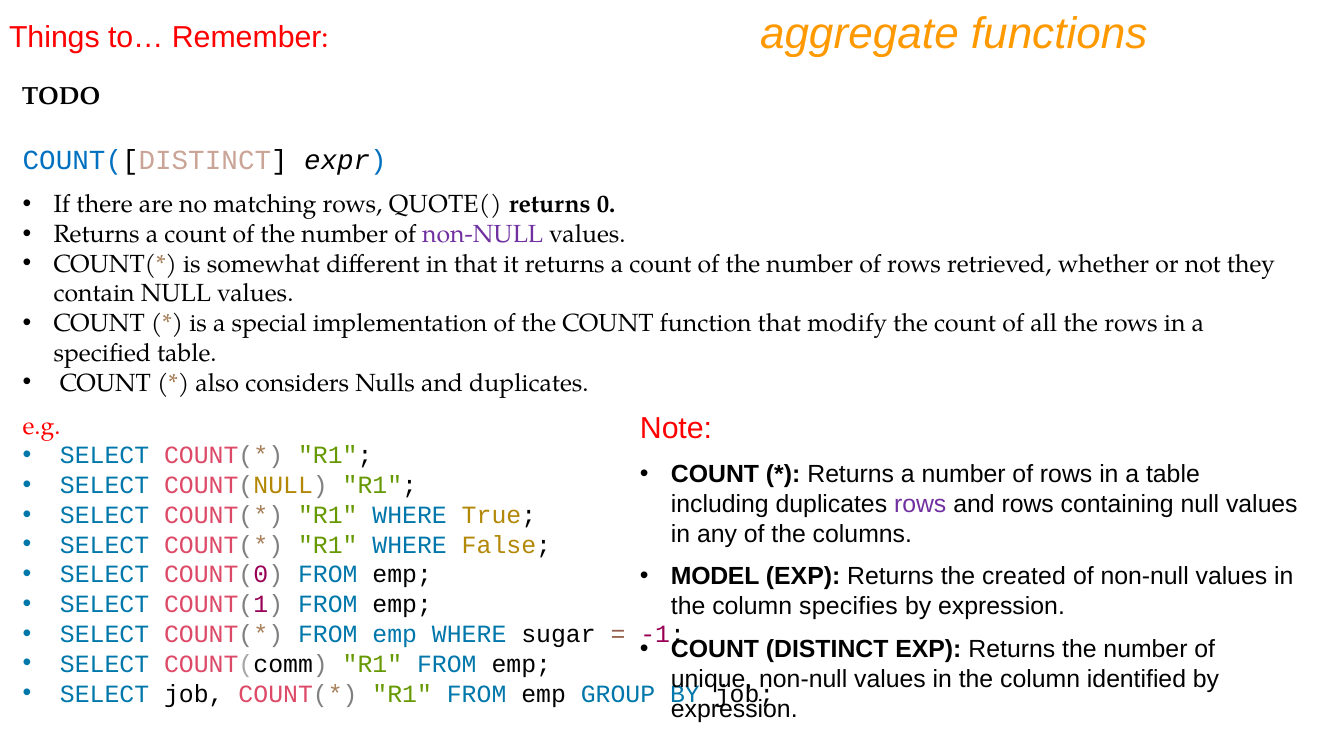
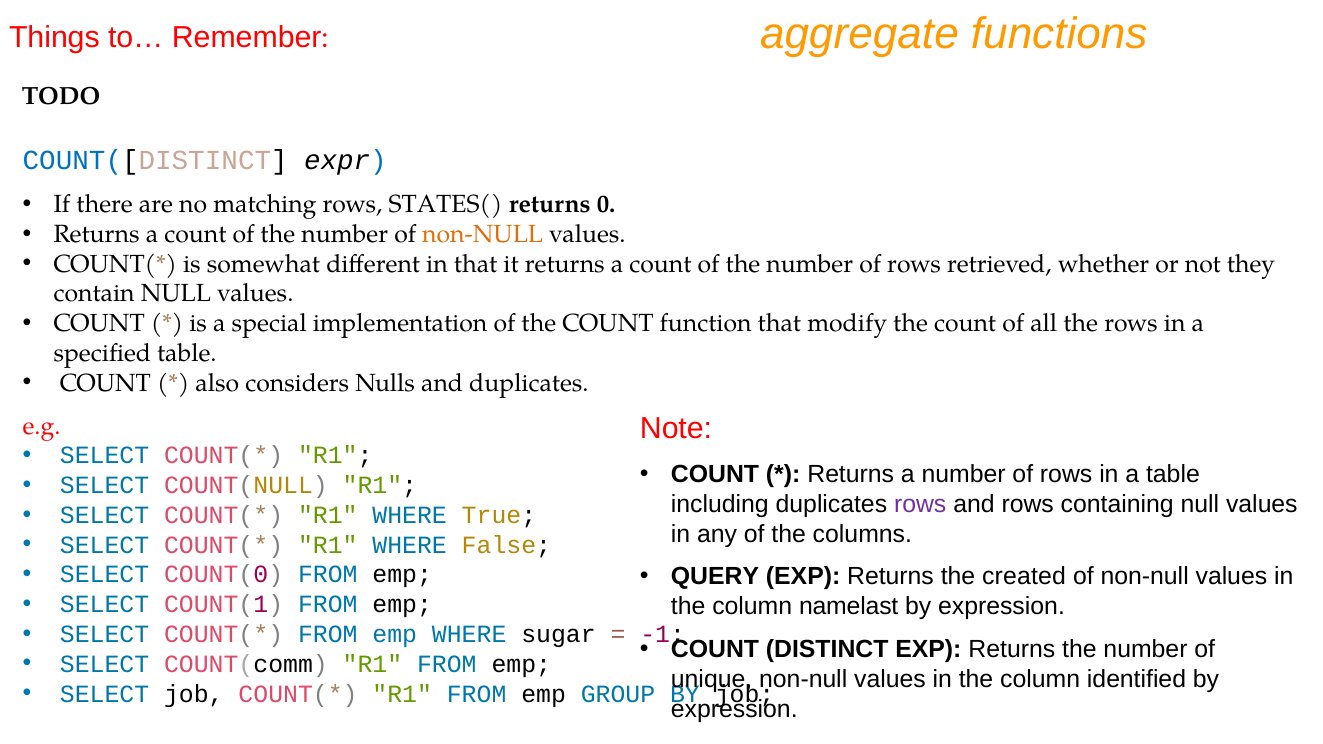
QUOTE(: QUOTE( -> STATES( (445, 205)
non-NULL colour: purple -> orange (483, 234)
MODEL: MODEL -> QUERY (715, 577)
specifies: specifies -> namelast (849, 607)
